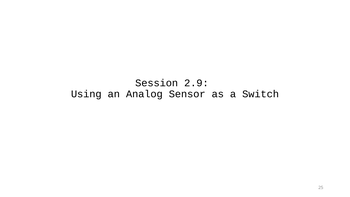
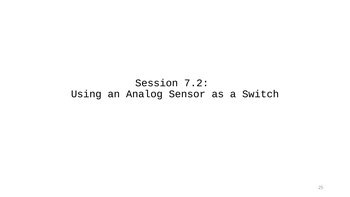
2.9: 2.9 -> 7.2 (196, 83)
